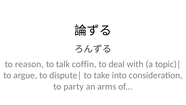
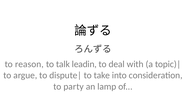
coffin: coffin -> leadin (84, 64)
arms: arms -> lamp (107, 86)
